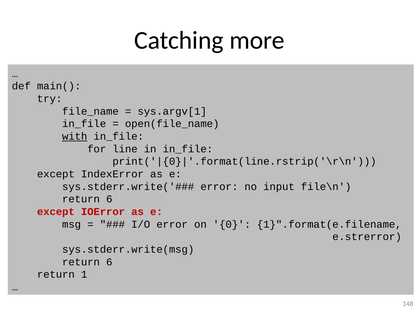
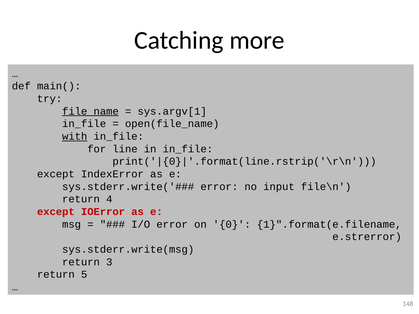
file_name underline: none -> present (90, 111)
6: 6 -> 4 (109, 199)
6: 6 -> 3 (109, 262)
1: 1 -> 5 (84, 275)
